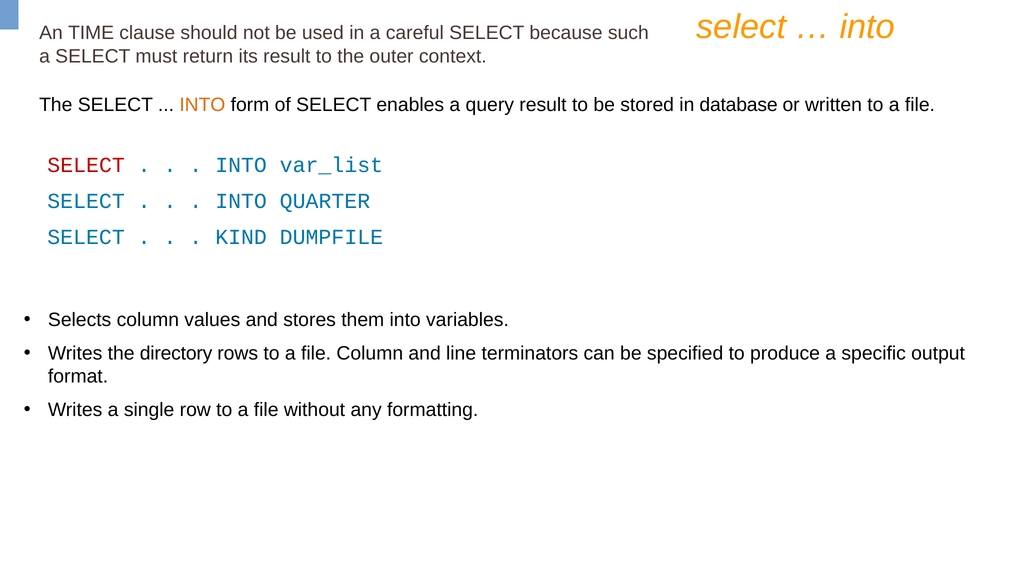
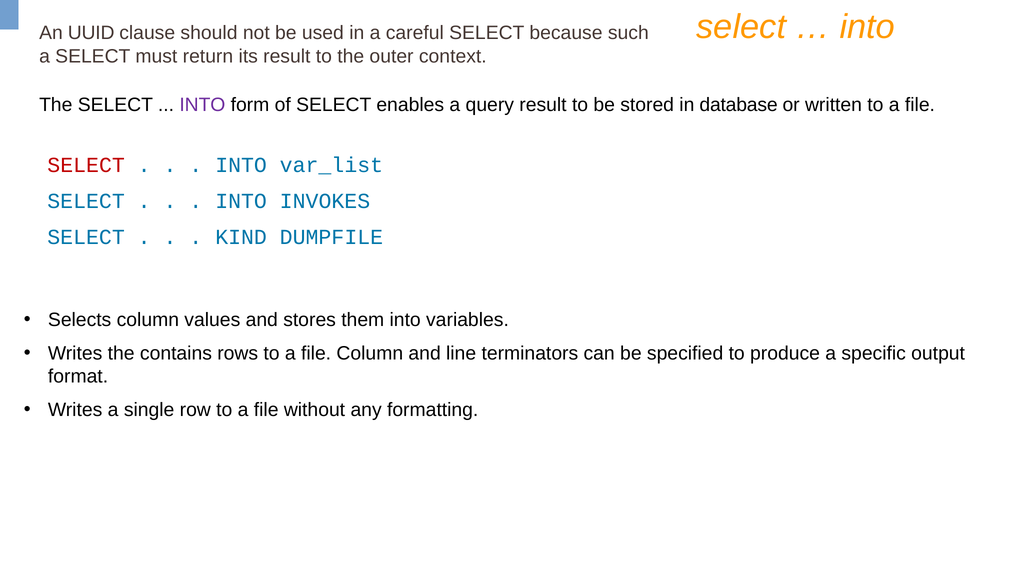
TIME: TIME -> UUID (91, 33)
INTO colour: orange -> purple (202, 105)
QUARTER: QUARTER -> INVOKES (325, 201)
directory: directory -> contains (176, 354)
